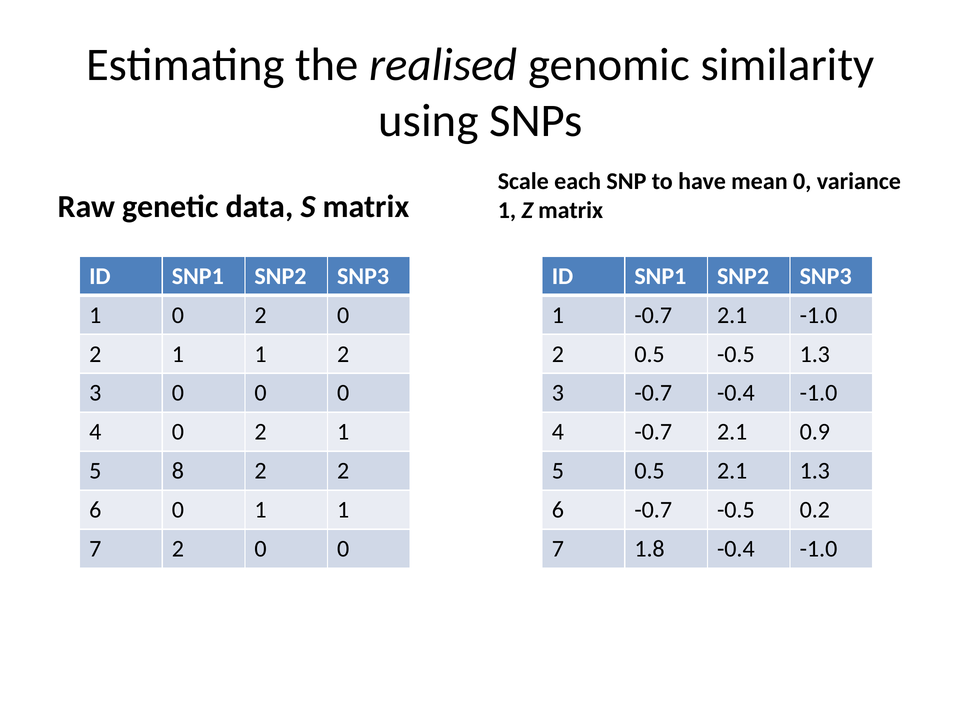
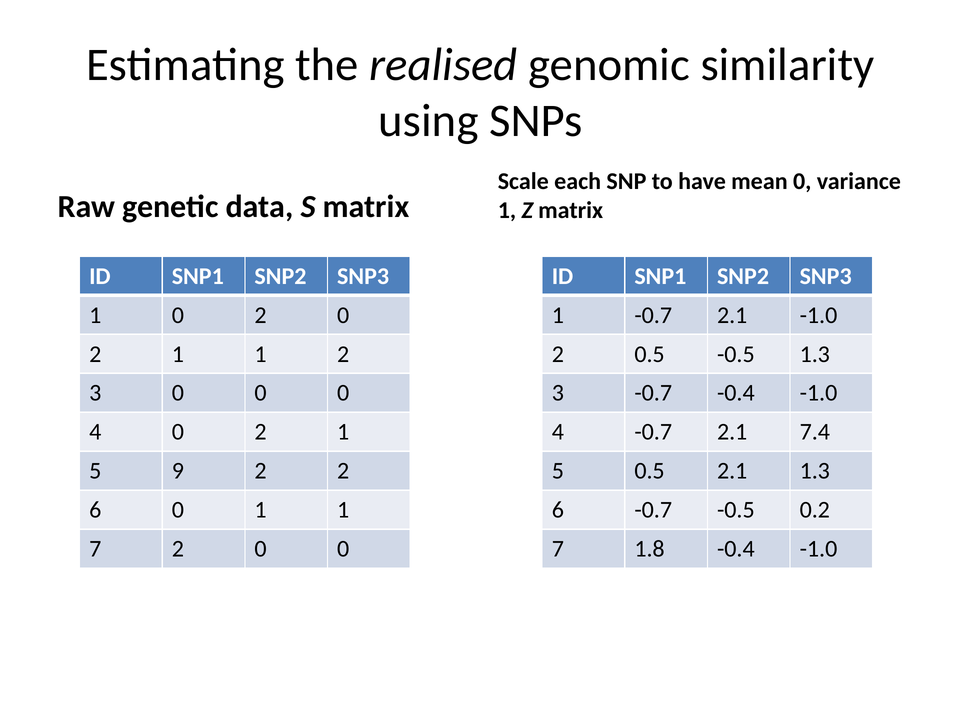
0.9: 0.9 -> 7.4 (815, 432)
8: 8 -> 9 (178, 471)
